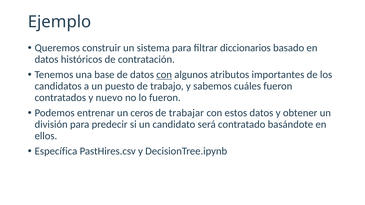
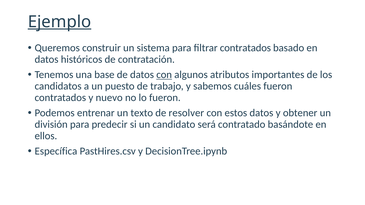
Ejemplo underline: none -> present (60, 22)
filtrar diccionarios: diccionarios -> contratados (245, 48)
ceros: ceros -> texto (142, 113)
trabajar: trabajar -> resolver (186, 113)
